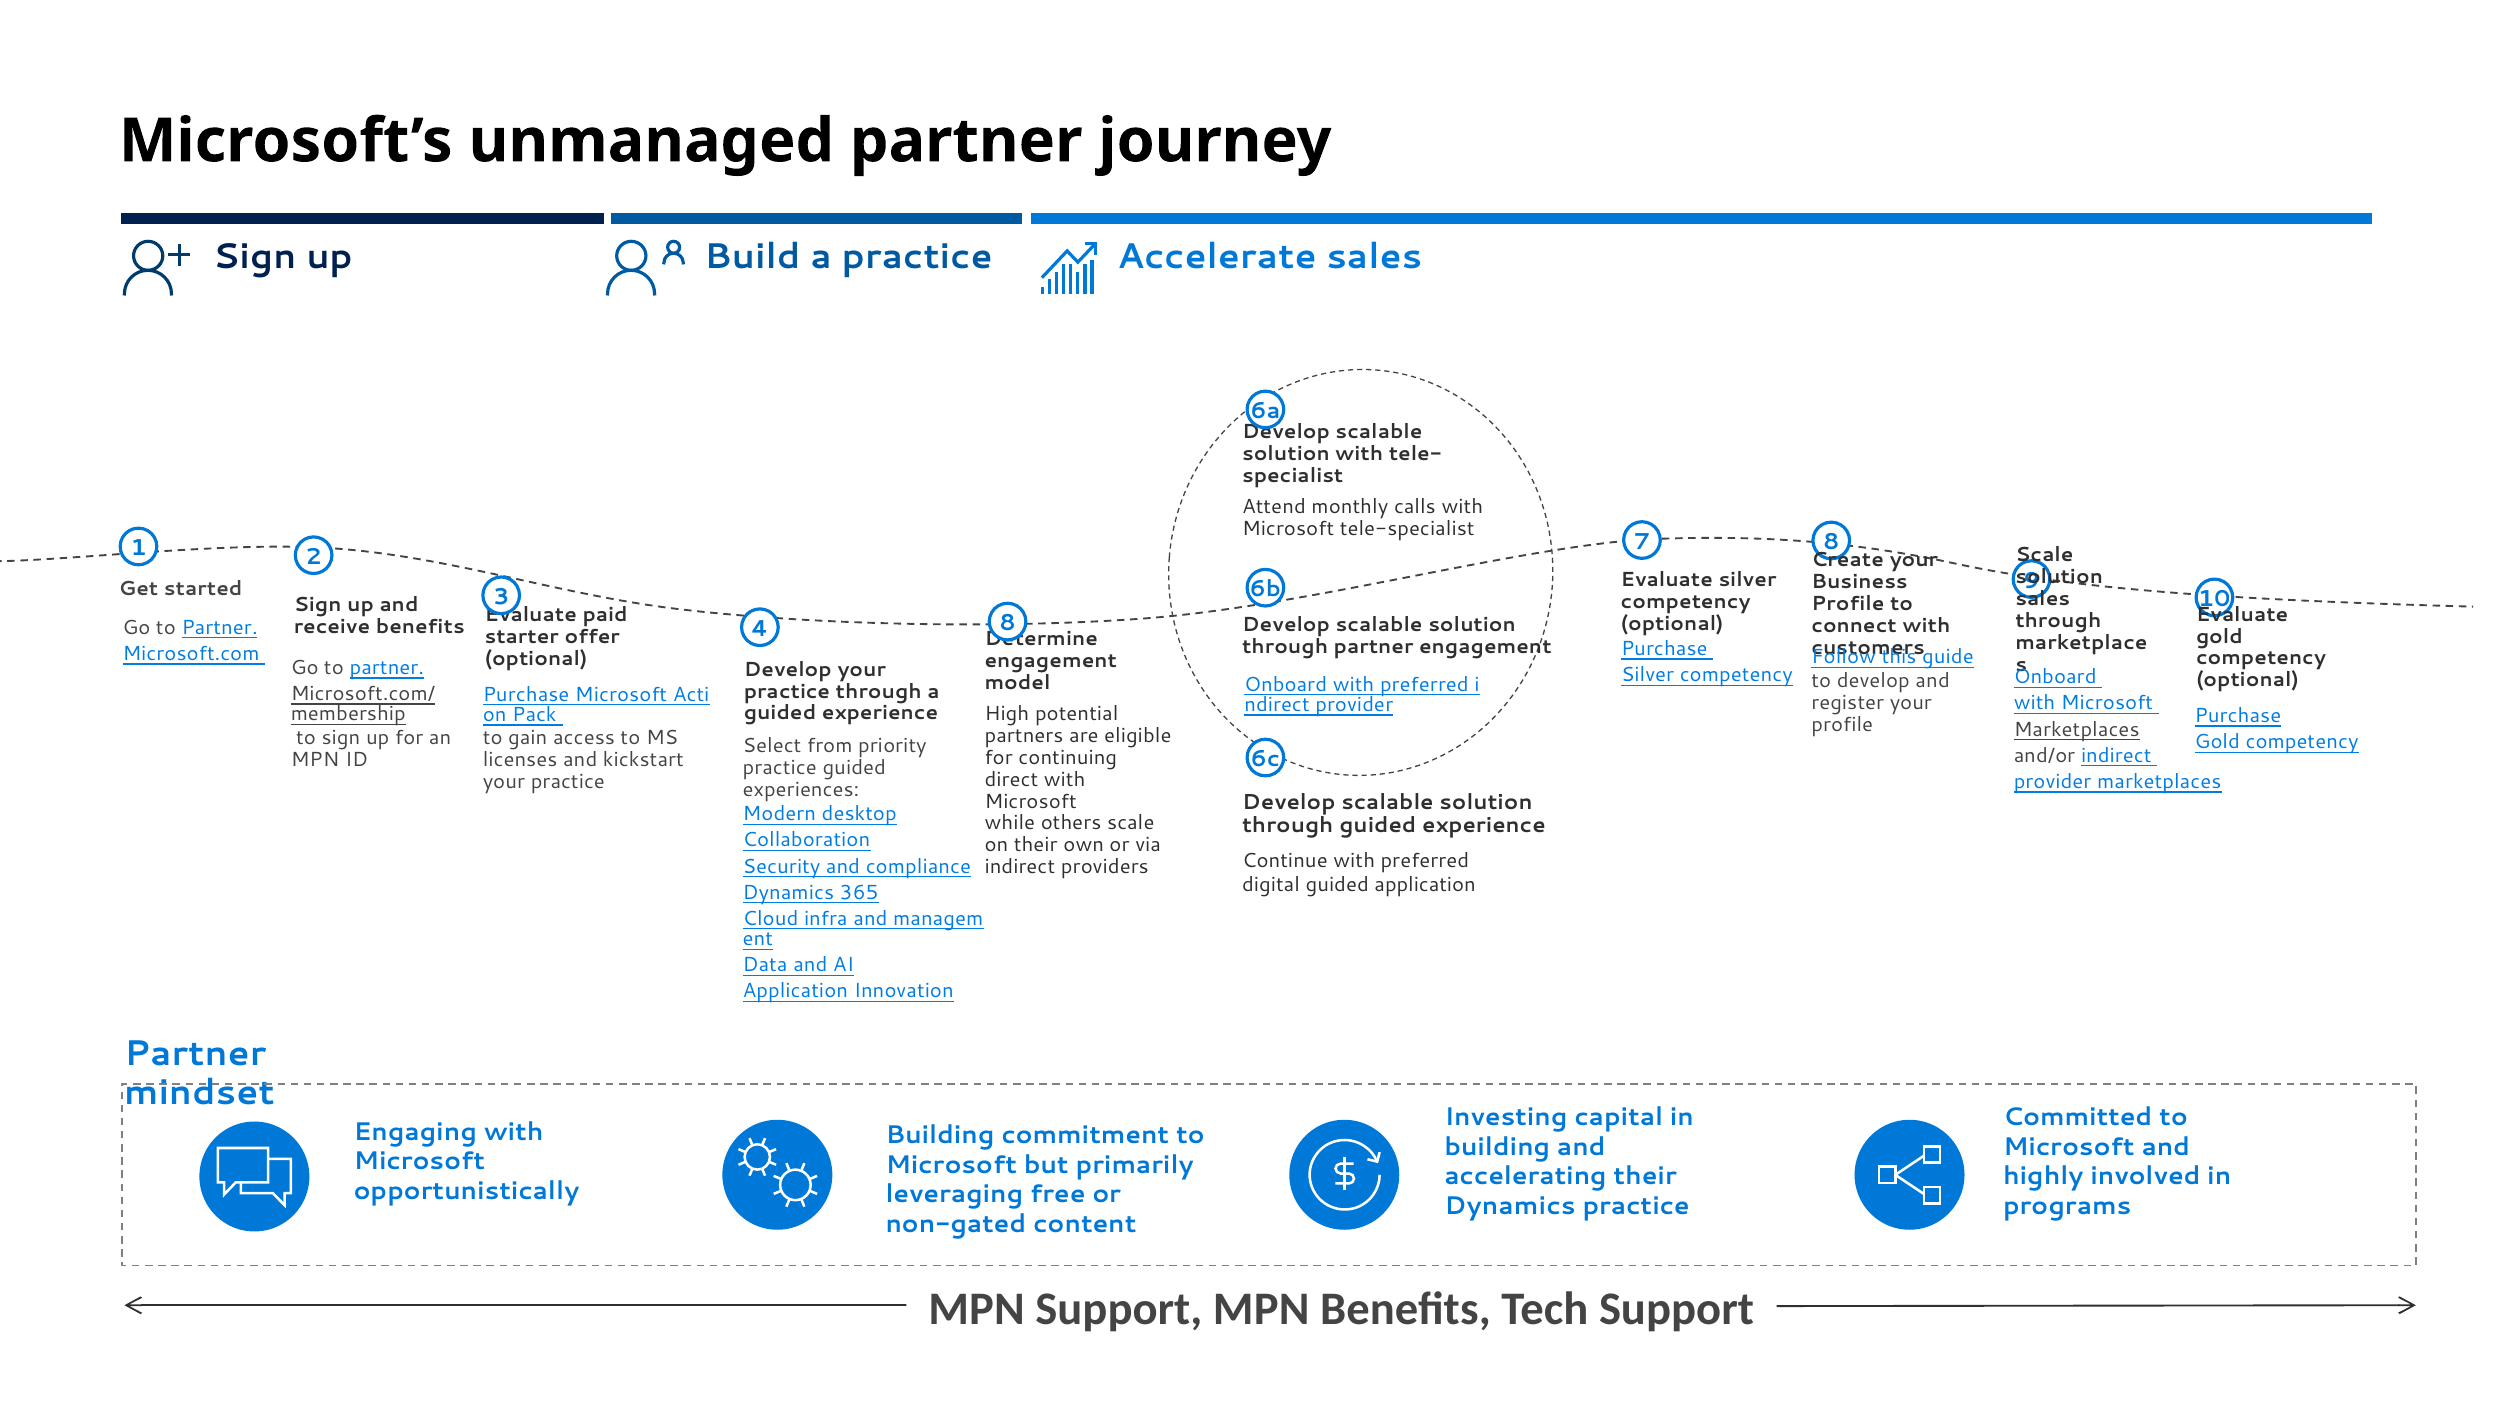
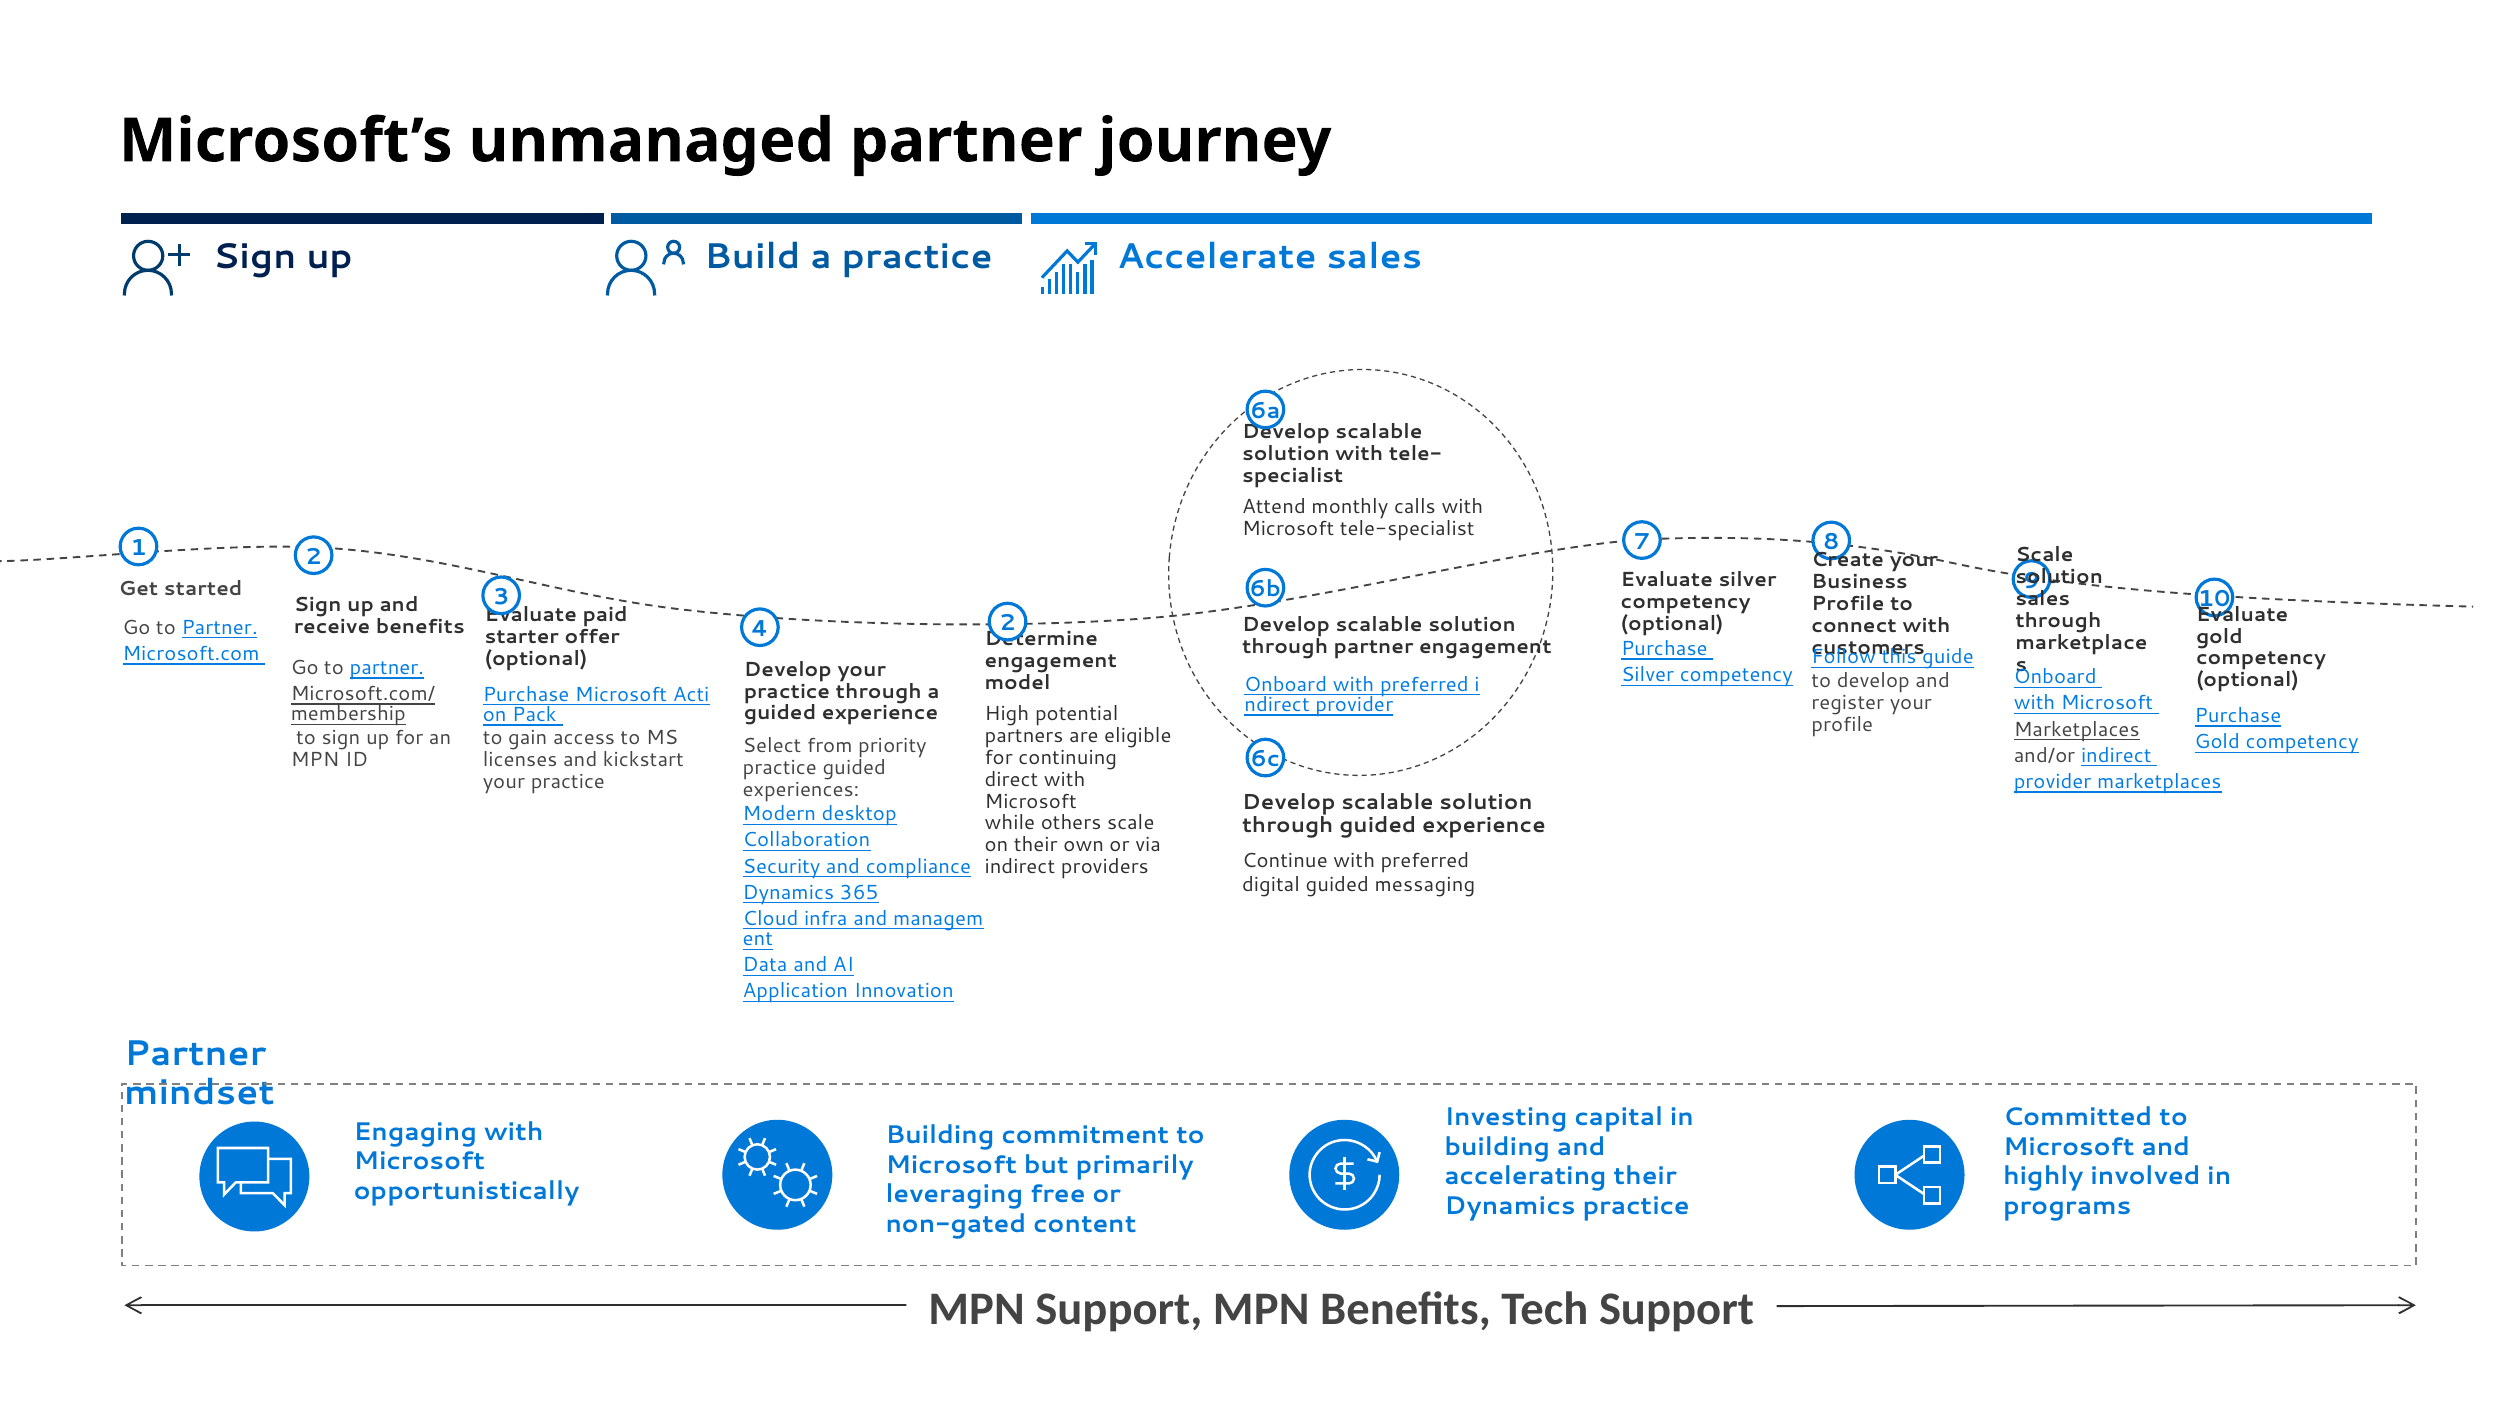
4 8: 8 -> 2 (1008, 623)
guided application: application -> messaging (1425, 885)
